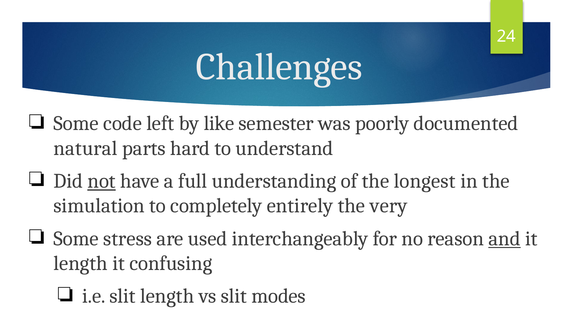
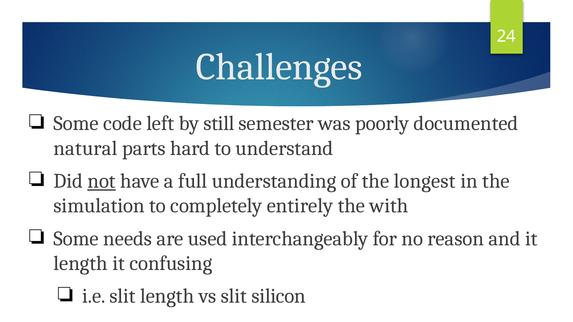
like: like -> still (219, 124)
very: very -> with (389, 206)
stress: stress -> needs (128, 239)
and underline: present -> none (505, 239)
modes: modes -> silicon (279, 296)
